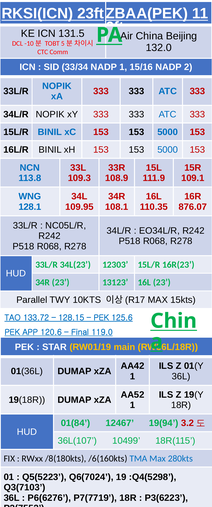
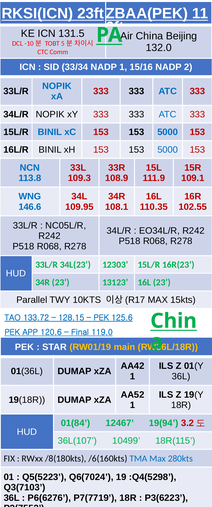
128.1: 128.1 -> 146.6 (30, 207)
876.07: 876.07 -> 102.55 (193, 207)
